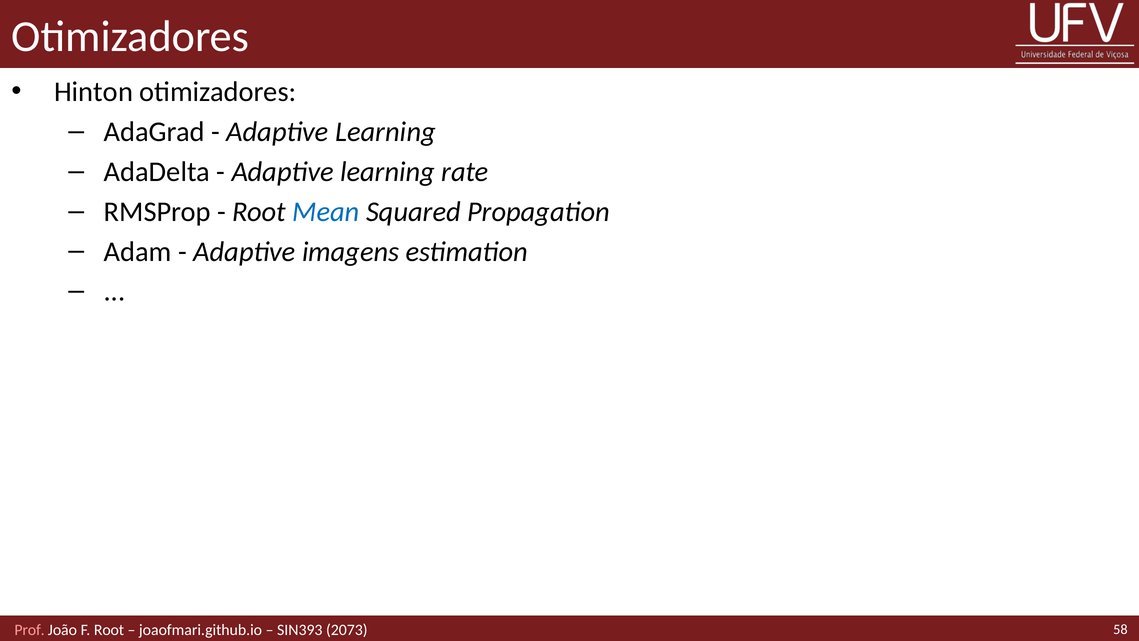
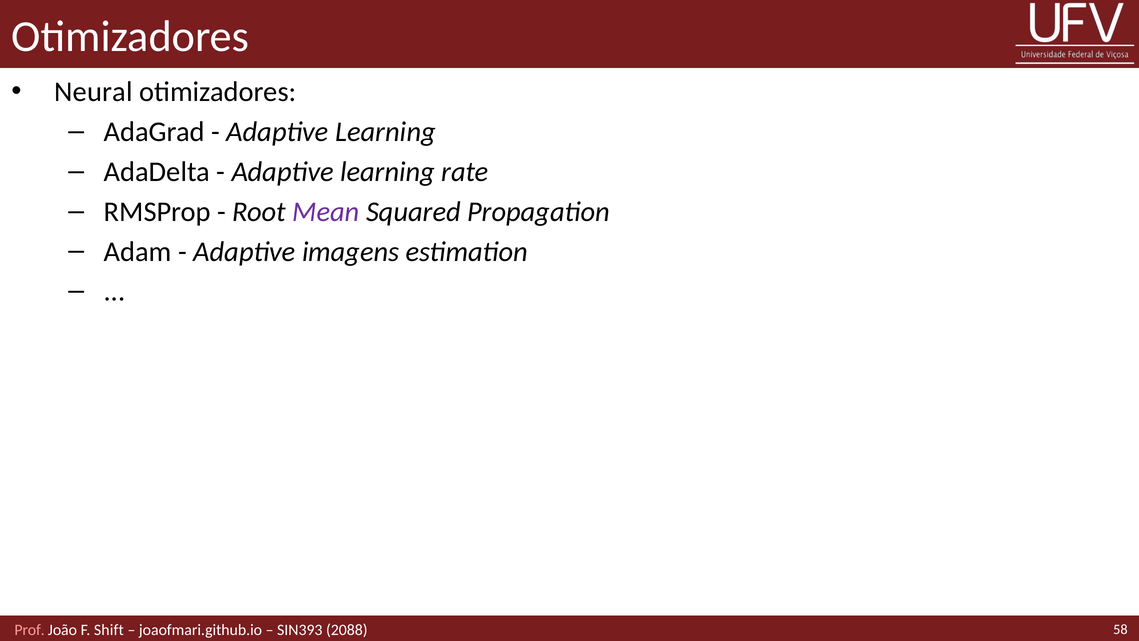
Hinton: Hinton -> Neural (93, 92)
Mean colour: blue -> purple (326, 212)
F Root: Root -> Shift (109, 630)
2073: 2073 -> 2088 (347, 630)
